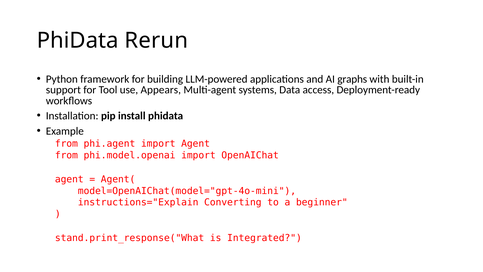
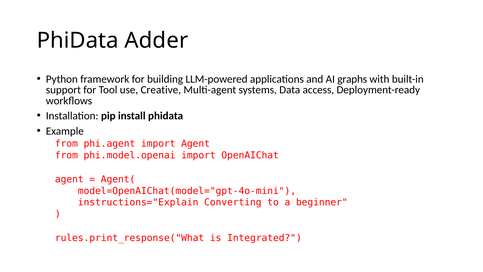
Rerun: Rerun -> Adder (156, 41)
Appears: Appears -> Creative (161, 90)
stand.print_response("What: stand.print_response("What -> rules.print_response("What (130, 238)
